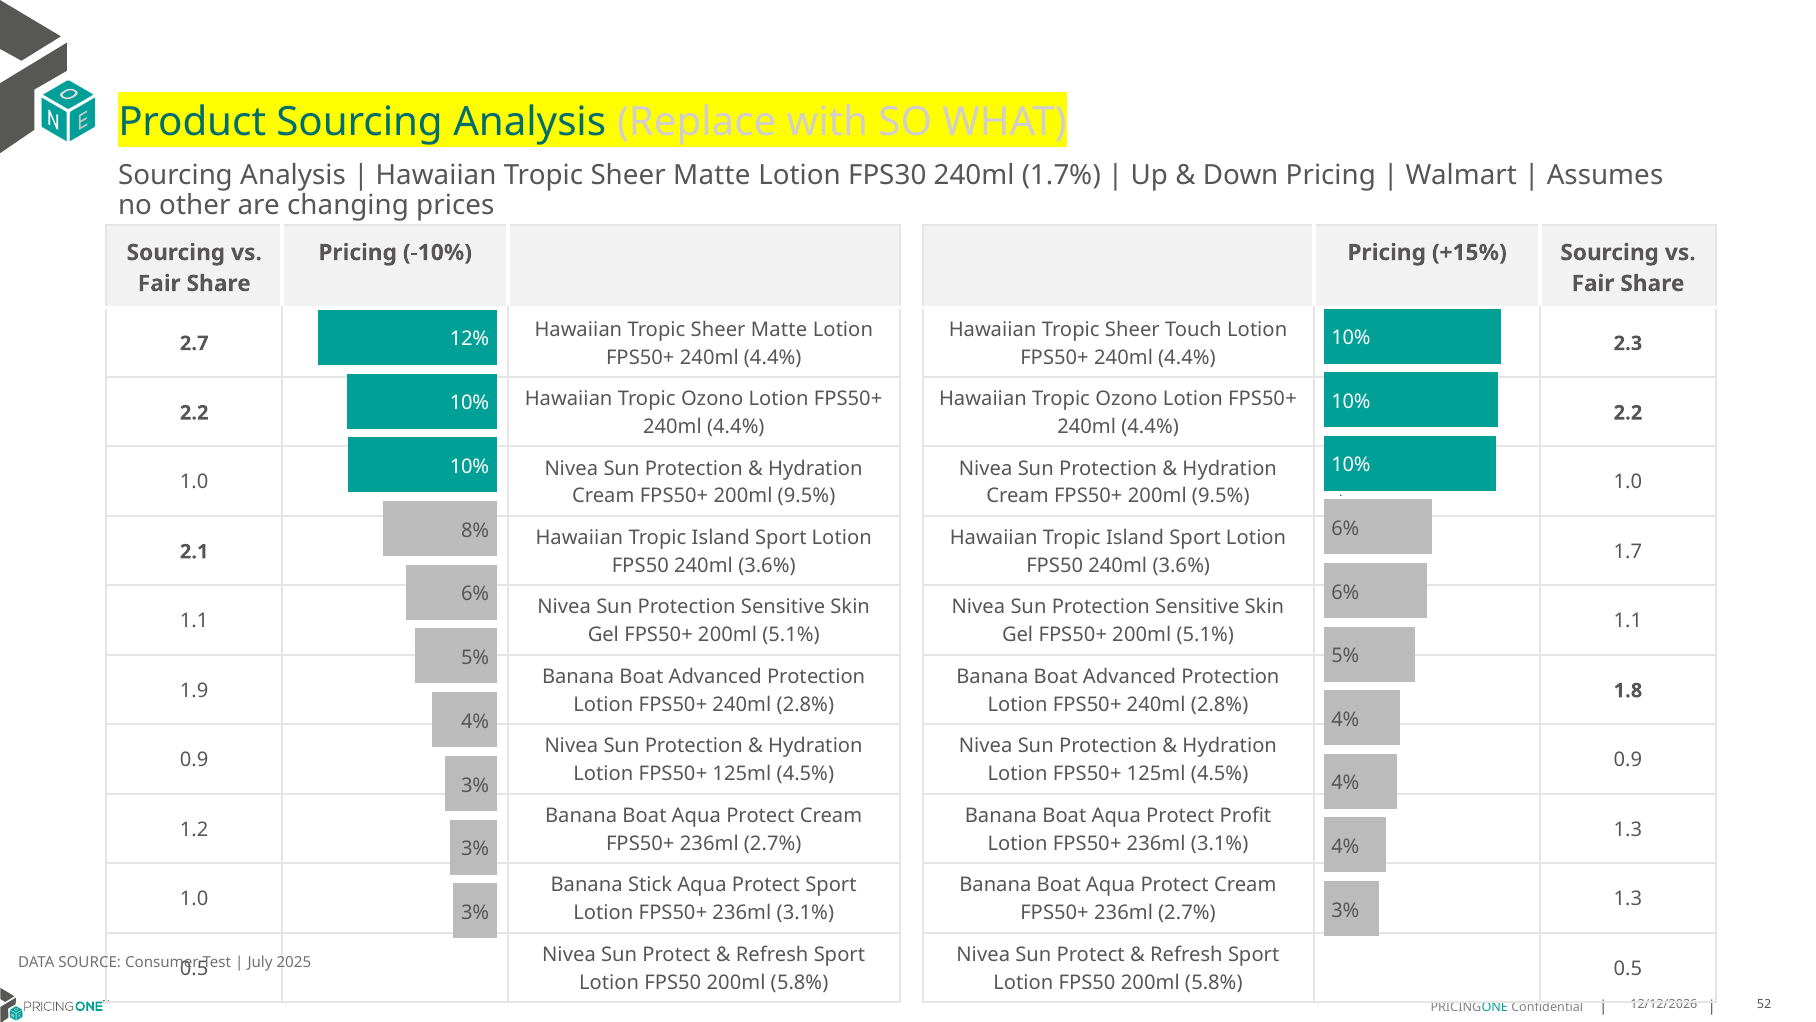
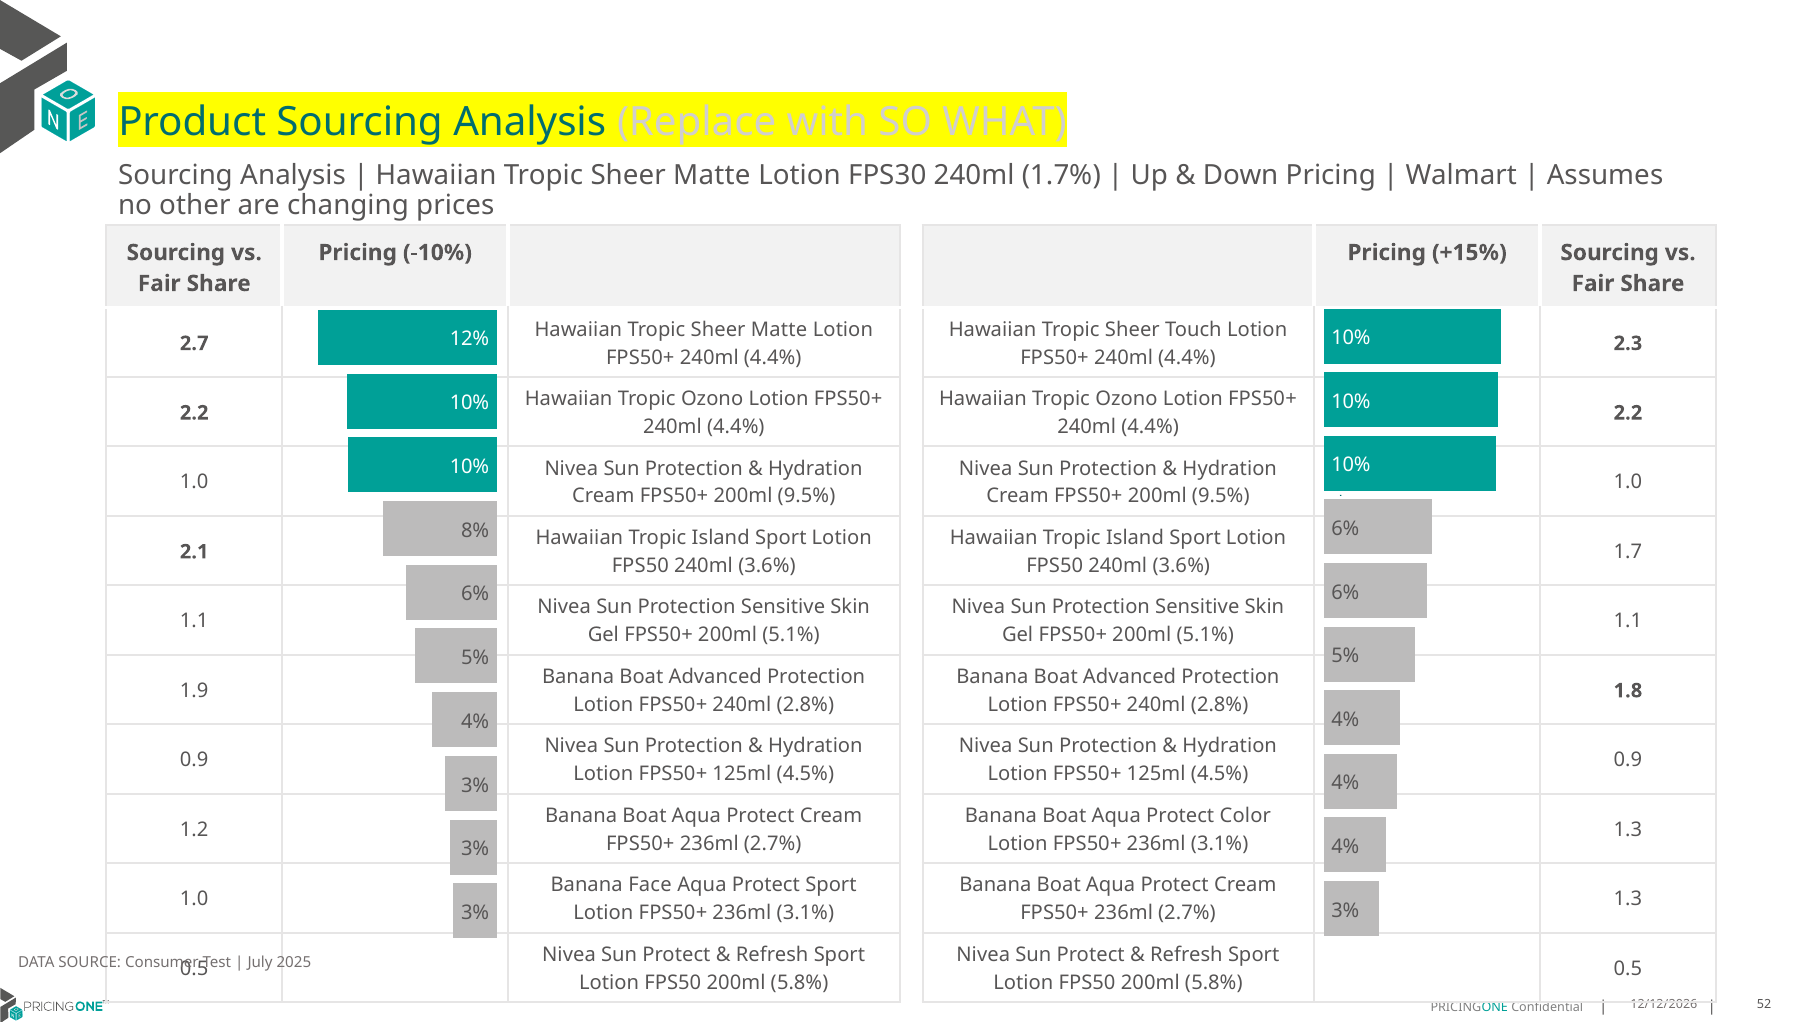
Profit: Profit -> Color (1245, 815)
Stick: Stick -> Face (650, 885)
